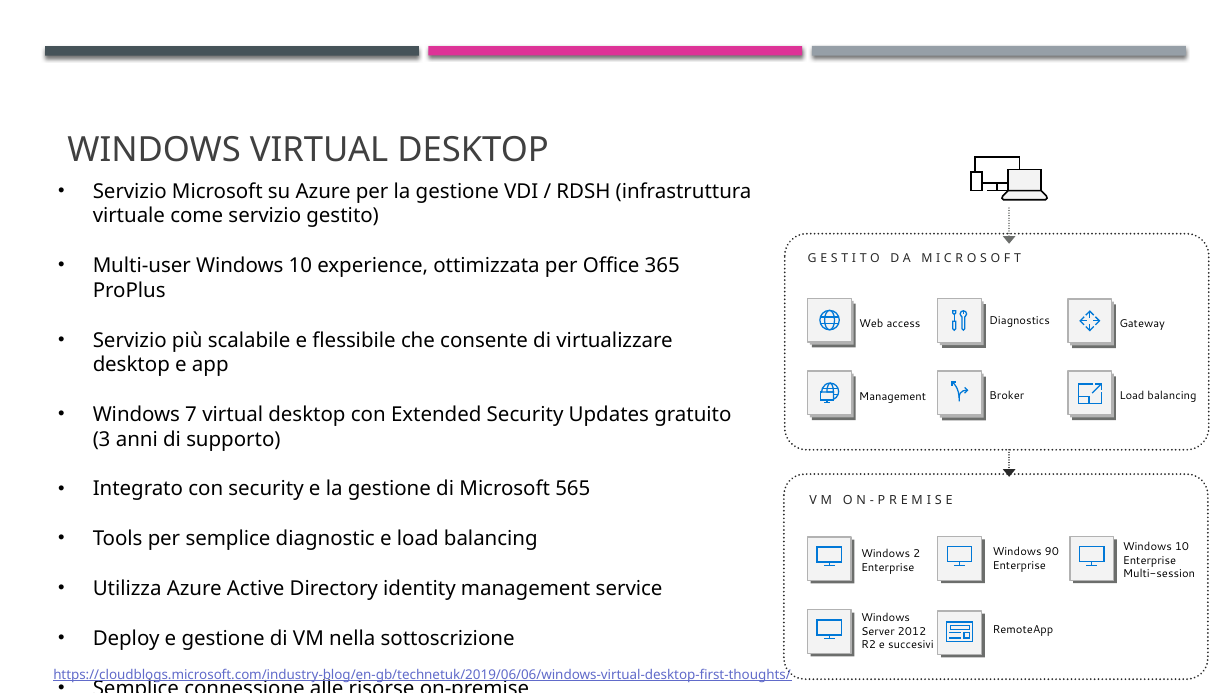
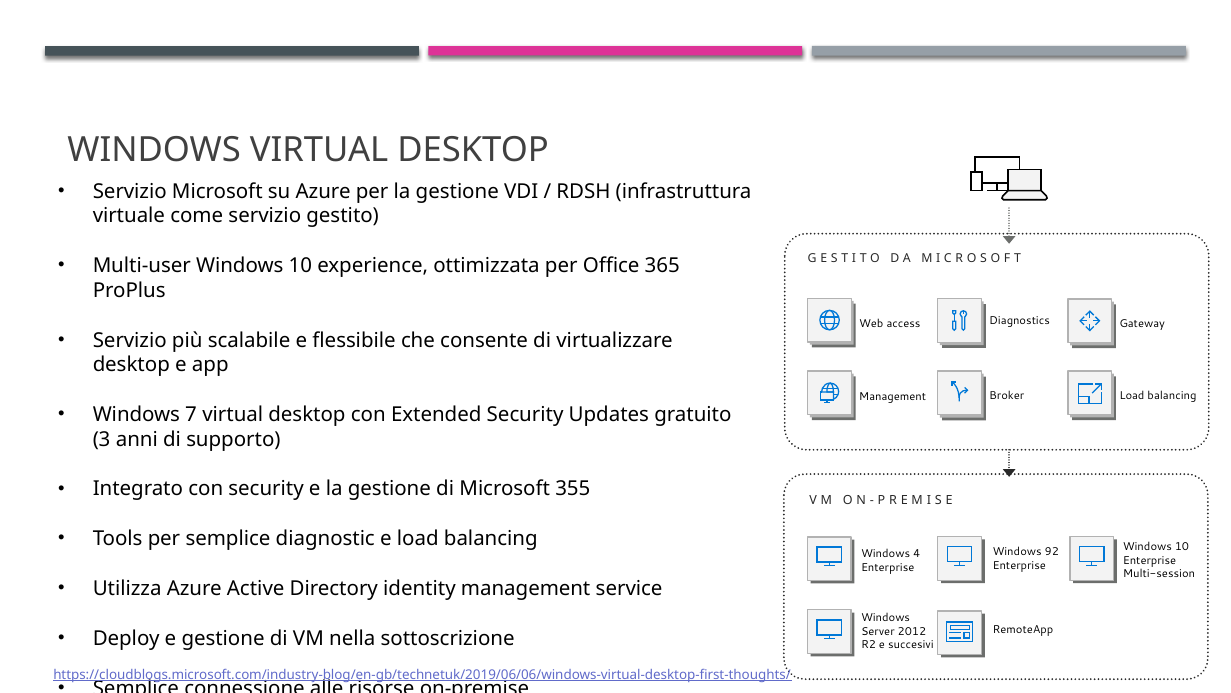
565: 565 -> 355 (573, 489)
90: 90 -> 92 (1052, 552)
2: 2 -> 4 (917, 554)
